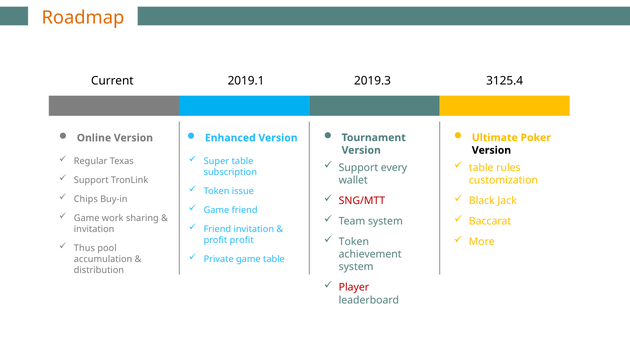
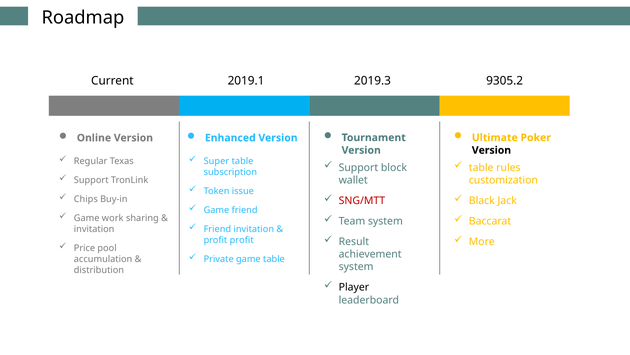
Roadmap colour: orange -> black (83, 17)
3125.4: 3125.4 -> 9305.2 (505, 81)
every: every -> block (394, 167)
Token: Token -> Result (354, 241)
Thus: Thus -> Price (84, 248)
Player colour: red -> black (354, 287)
